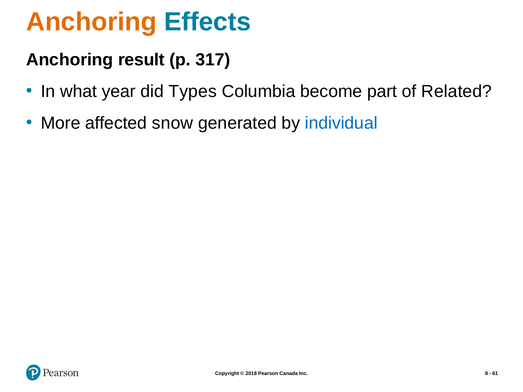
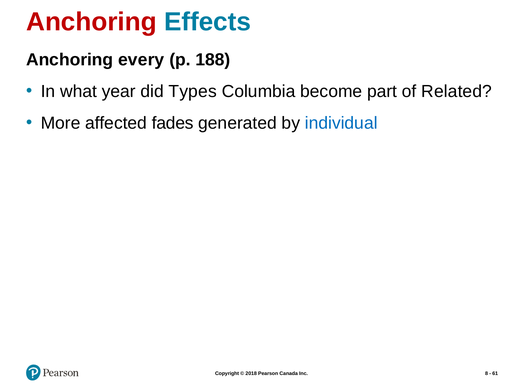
Anchoring colour: orange -> red (91, 22)
result: result -> every (141, 60)
317: 317 -> 188 (213, 60)
snow: snow -> fades (173, 123)
